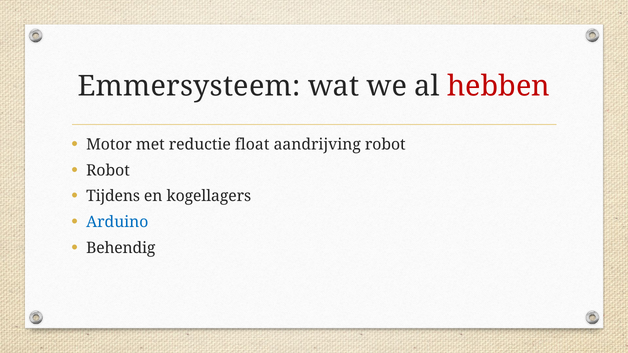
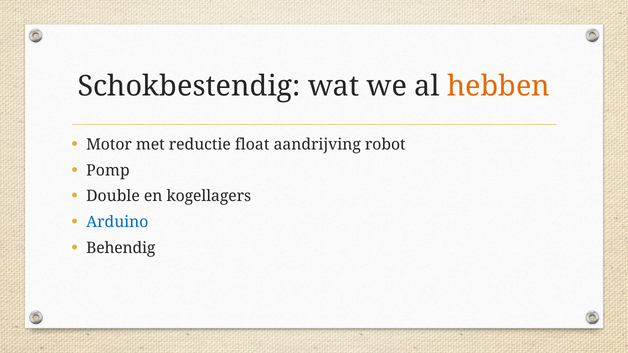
Emmersysteem: Emmersysteem -> Schokbestendig (189, 86)
hebben colour: red -> orange (499, 86)
Robot: Robot -> Pomp (108, 170)
Tijdens: Tijdens -> Double (113, 196)
